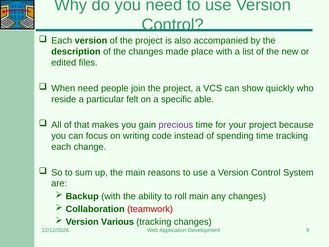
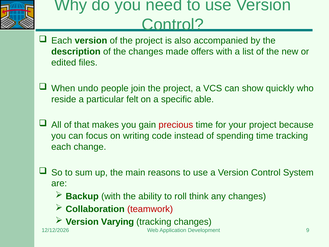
place: place -> offers (202, 52)
When need: need -> undo (88, 88)
precious colour: purple -> red (176, 125)
roll main: main -> think (199, 196)
Various: Various -> Varying (118, 222)
